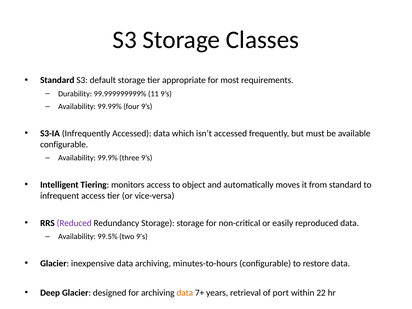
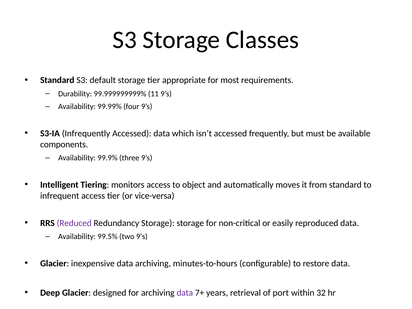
configurable: configurable -> components (64, 144)
data colour: orange -> purple (185, 293)
22: 22 -> 32 (321, 293)
